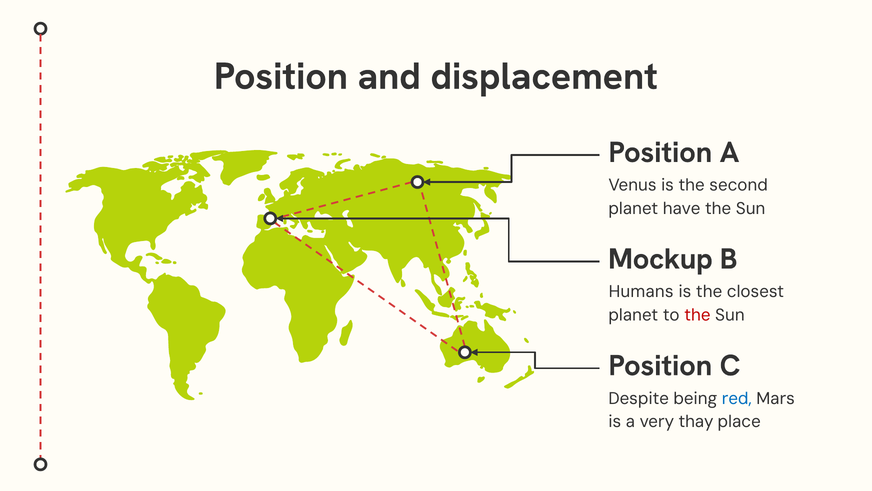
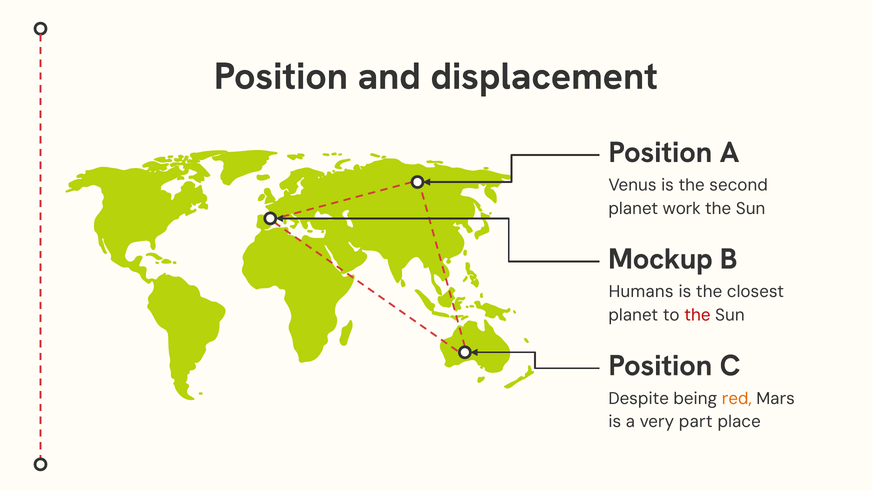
have: have -> work (682, 208)
red colour: blue -> orange (737, 398)
thay: thay -> part (696, 421)
